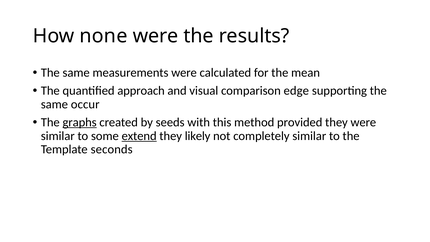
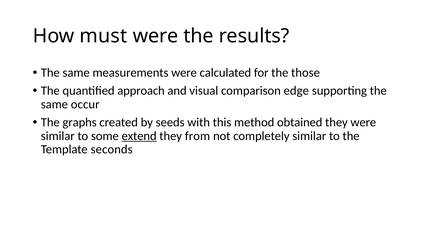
none: none -> must (103, 36)
mean: mean -> those (306, 73)
graphs underline: present -> none (80, 122)
provided: provided -> obtained (300, 122)
likely: likely -> from (197, 136)
